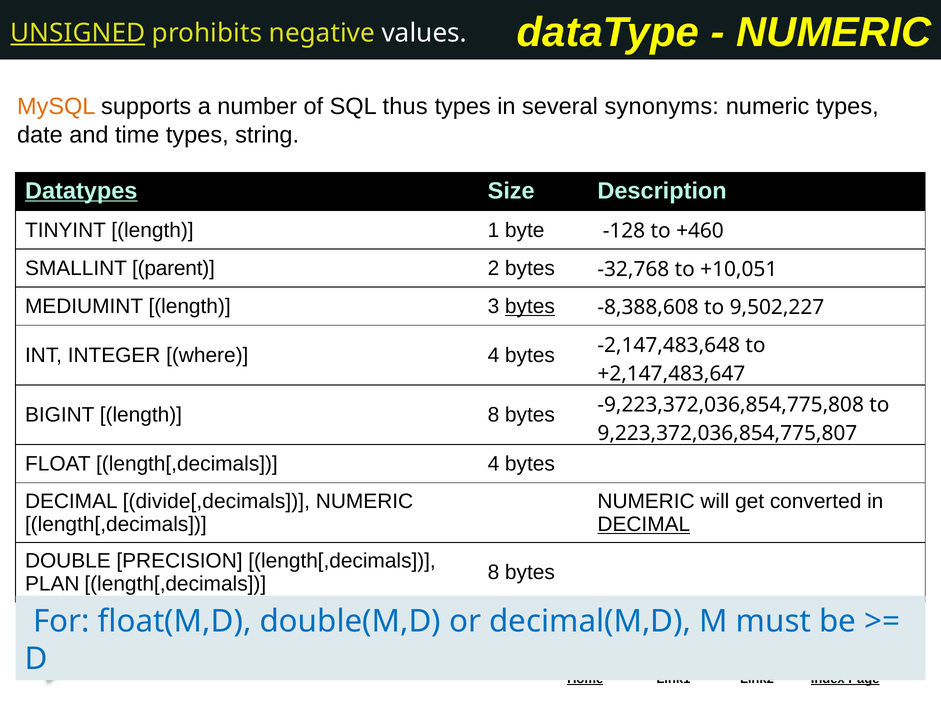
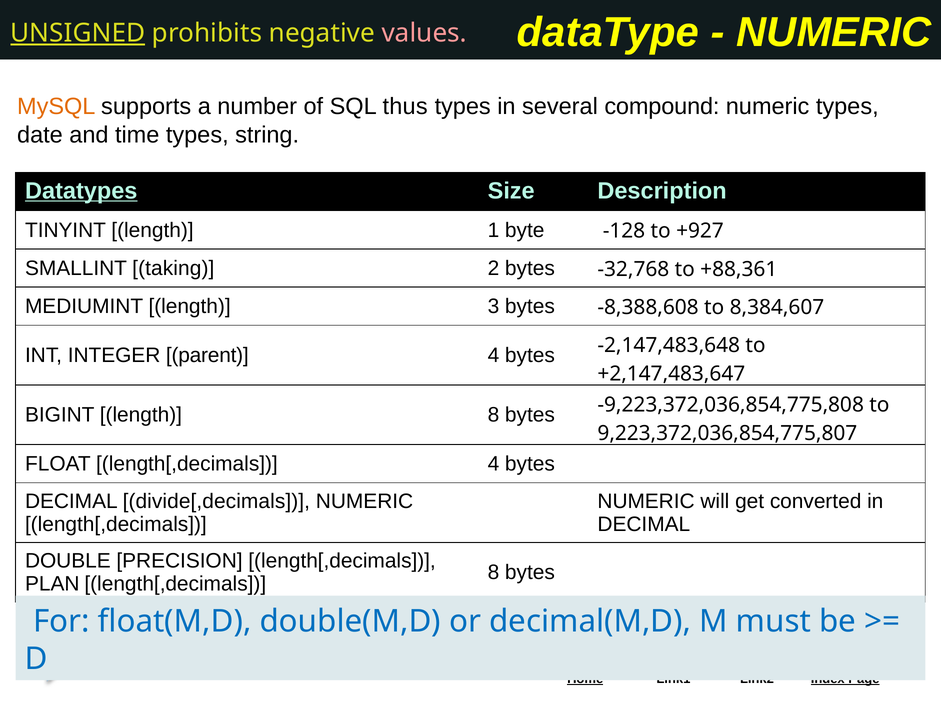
values colour: white -> pink (424, 33)
synonyms: synonyms -> compound (662, 107)
+460: +460 -> +927 (700, 231)
parent: parent -> taking (173, 268)
+10,051: +10,051 -> +88,361 (739, 269)
bytes underline: present -> none (530, 306)
9,502,227: 9,502,227 -> 8,384,607 (777, 307)
where: where -> parent (207, 355)
DECIMAL underline: present -> none (644, 524)
